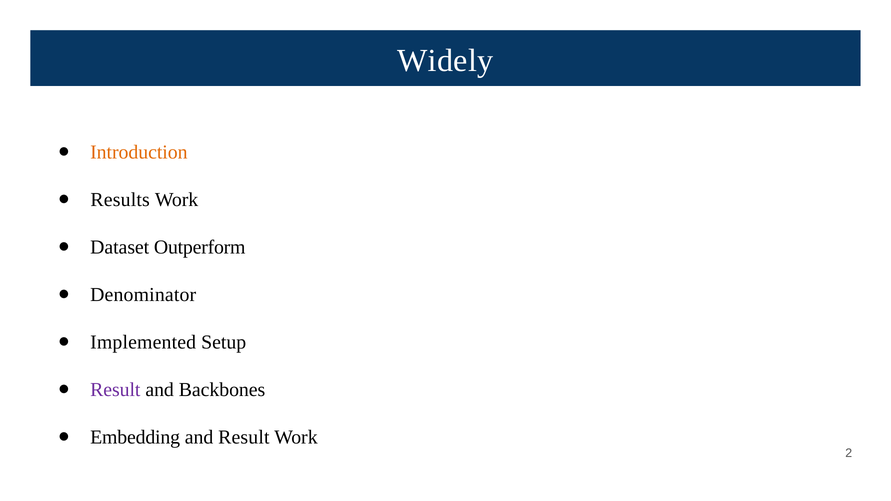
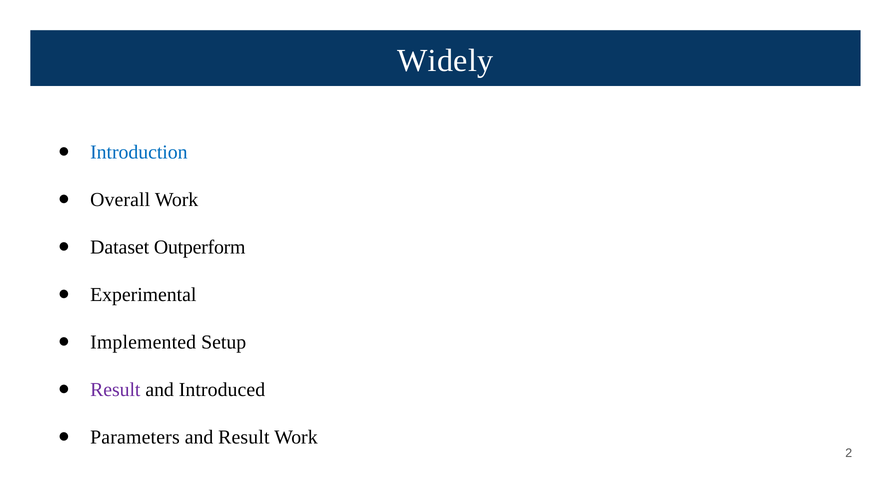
Introduction colour: orange -> blue (139, 152)
Results: Results -> Overall (120, 200)
Denominator: Denominator -> Experimental (143, 295)
Backbones: Backbones -> Introduced (222, 390)
Embedding: Embedding -> Parameters (135, 437)
